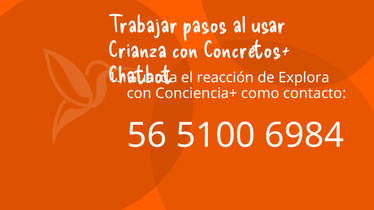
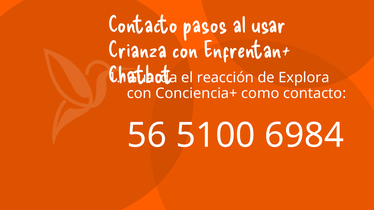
Trabajar: Trabajar -> Contacto (143, 25)
Concretos+: Concretos+ -> Enfrentan+ (247, 50)
